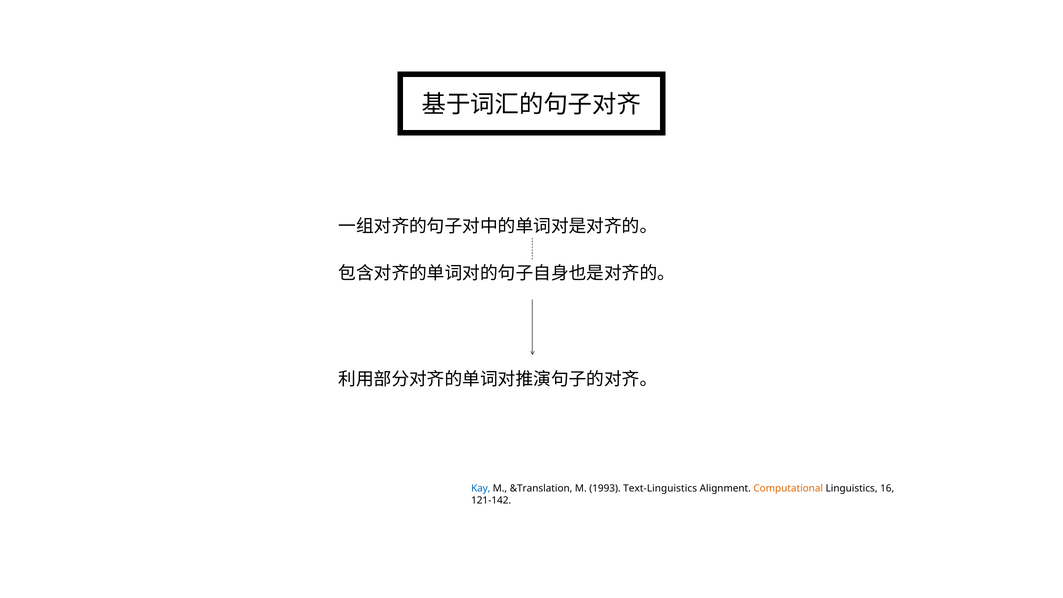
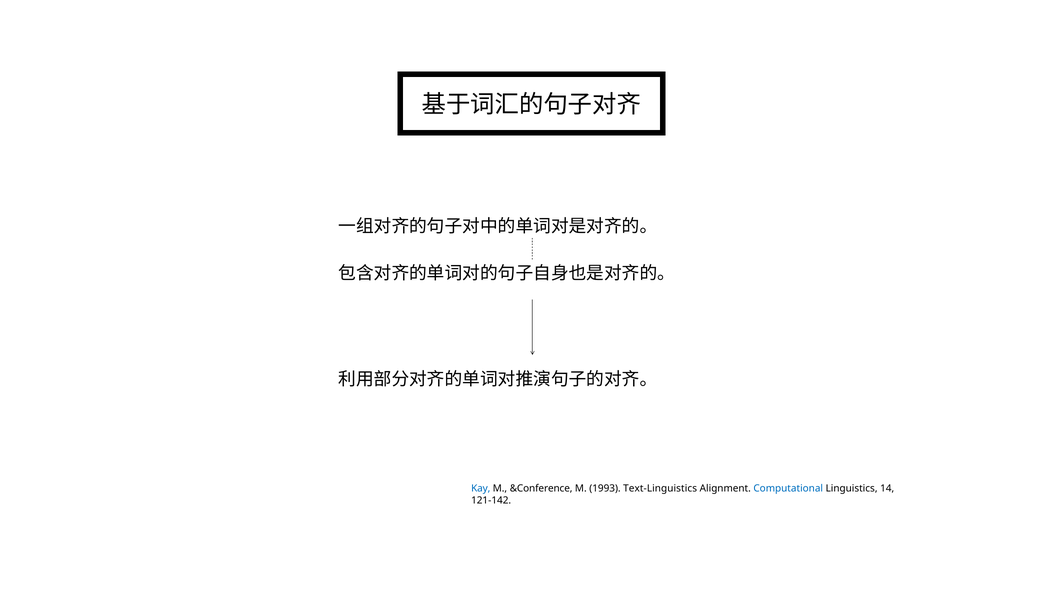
&Translation: &Translation -> &Conference (541, 489)
Computational colour: orange -> blue (788, 489)
16: 16 -> 14 (887, 489)
